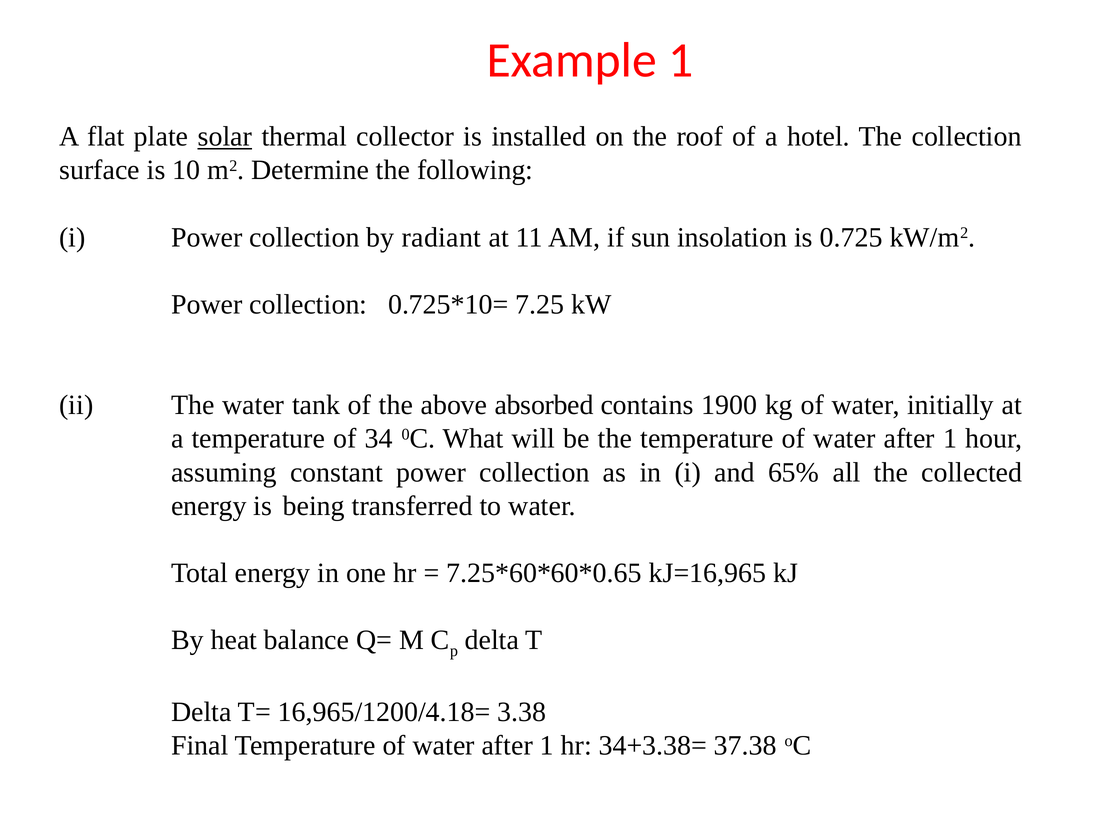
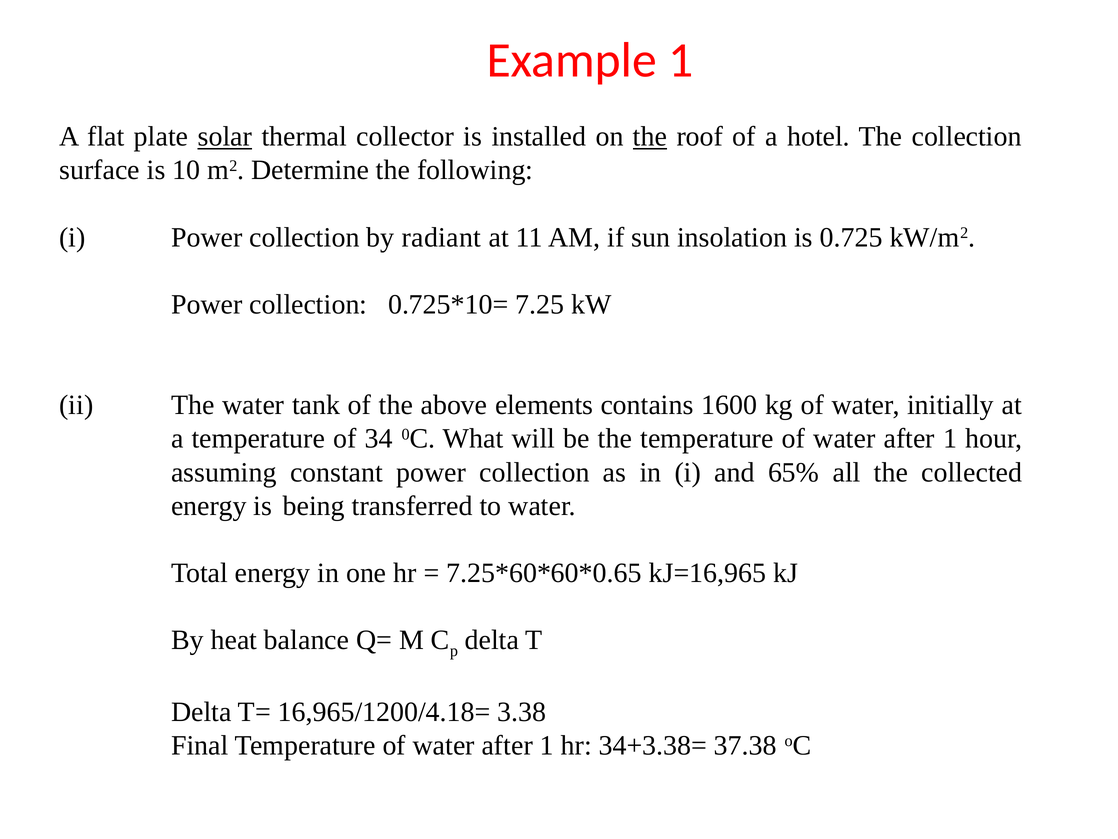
the underline: none -> present (650, 137)
absorbed: absorbed -> elements (544, 405)
1900: 1900 -> 1600 (729, 405)
